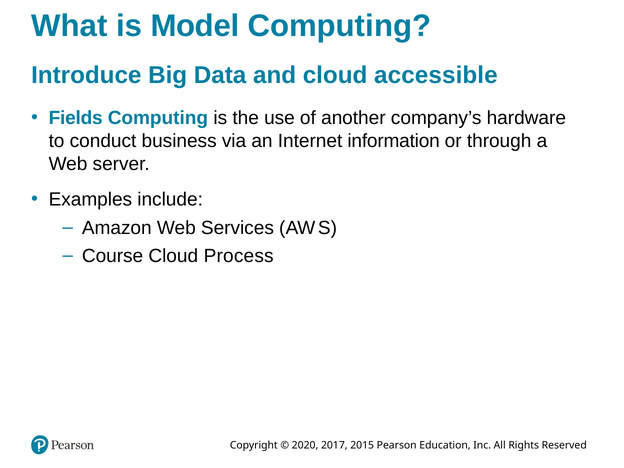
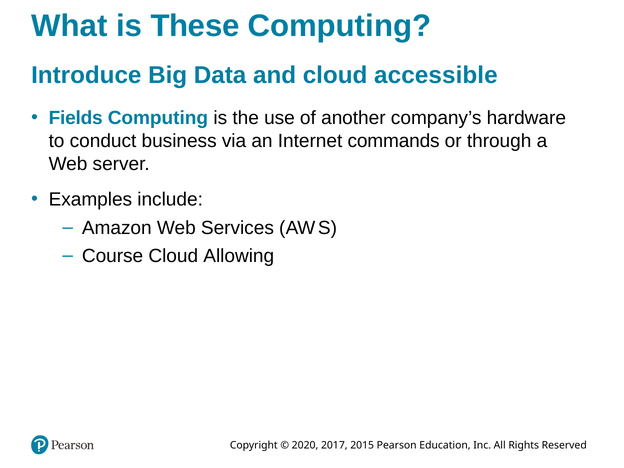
Model: Model -> These (195, 26)
information: information -> commands (394, 141)
Process: Process -> Allowing (239, 256)
